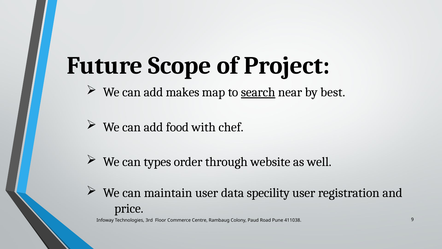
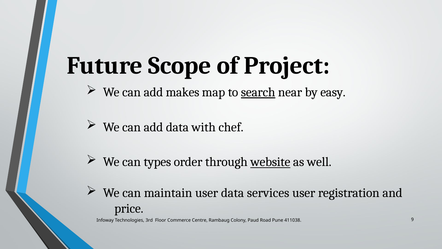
best: best -> easy (333, 92)
add food: food -> data (177, 127)
website underline: none -> present (270, 162)
specility: specility -> services (268, 193)
